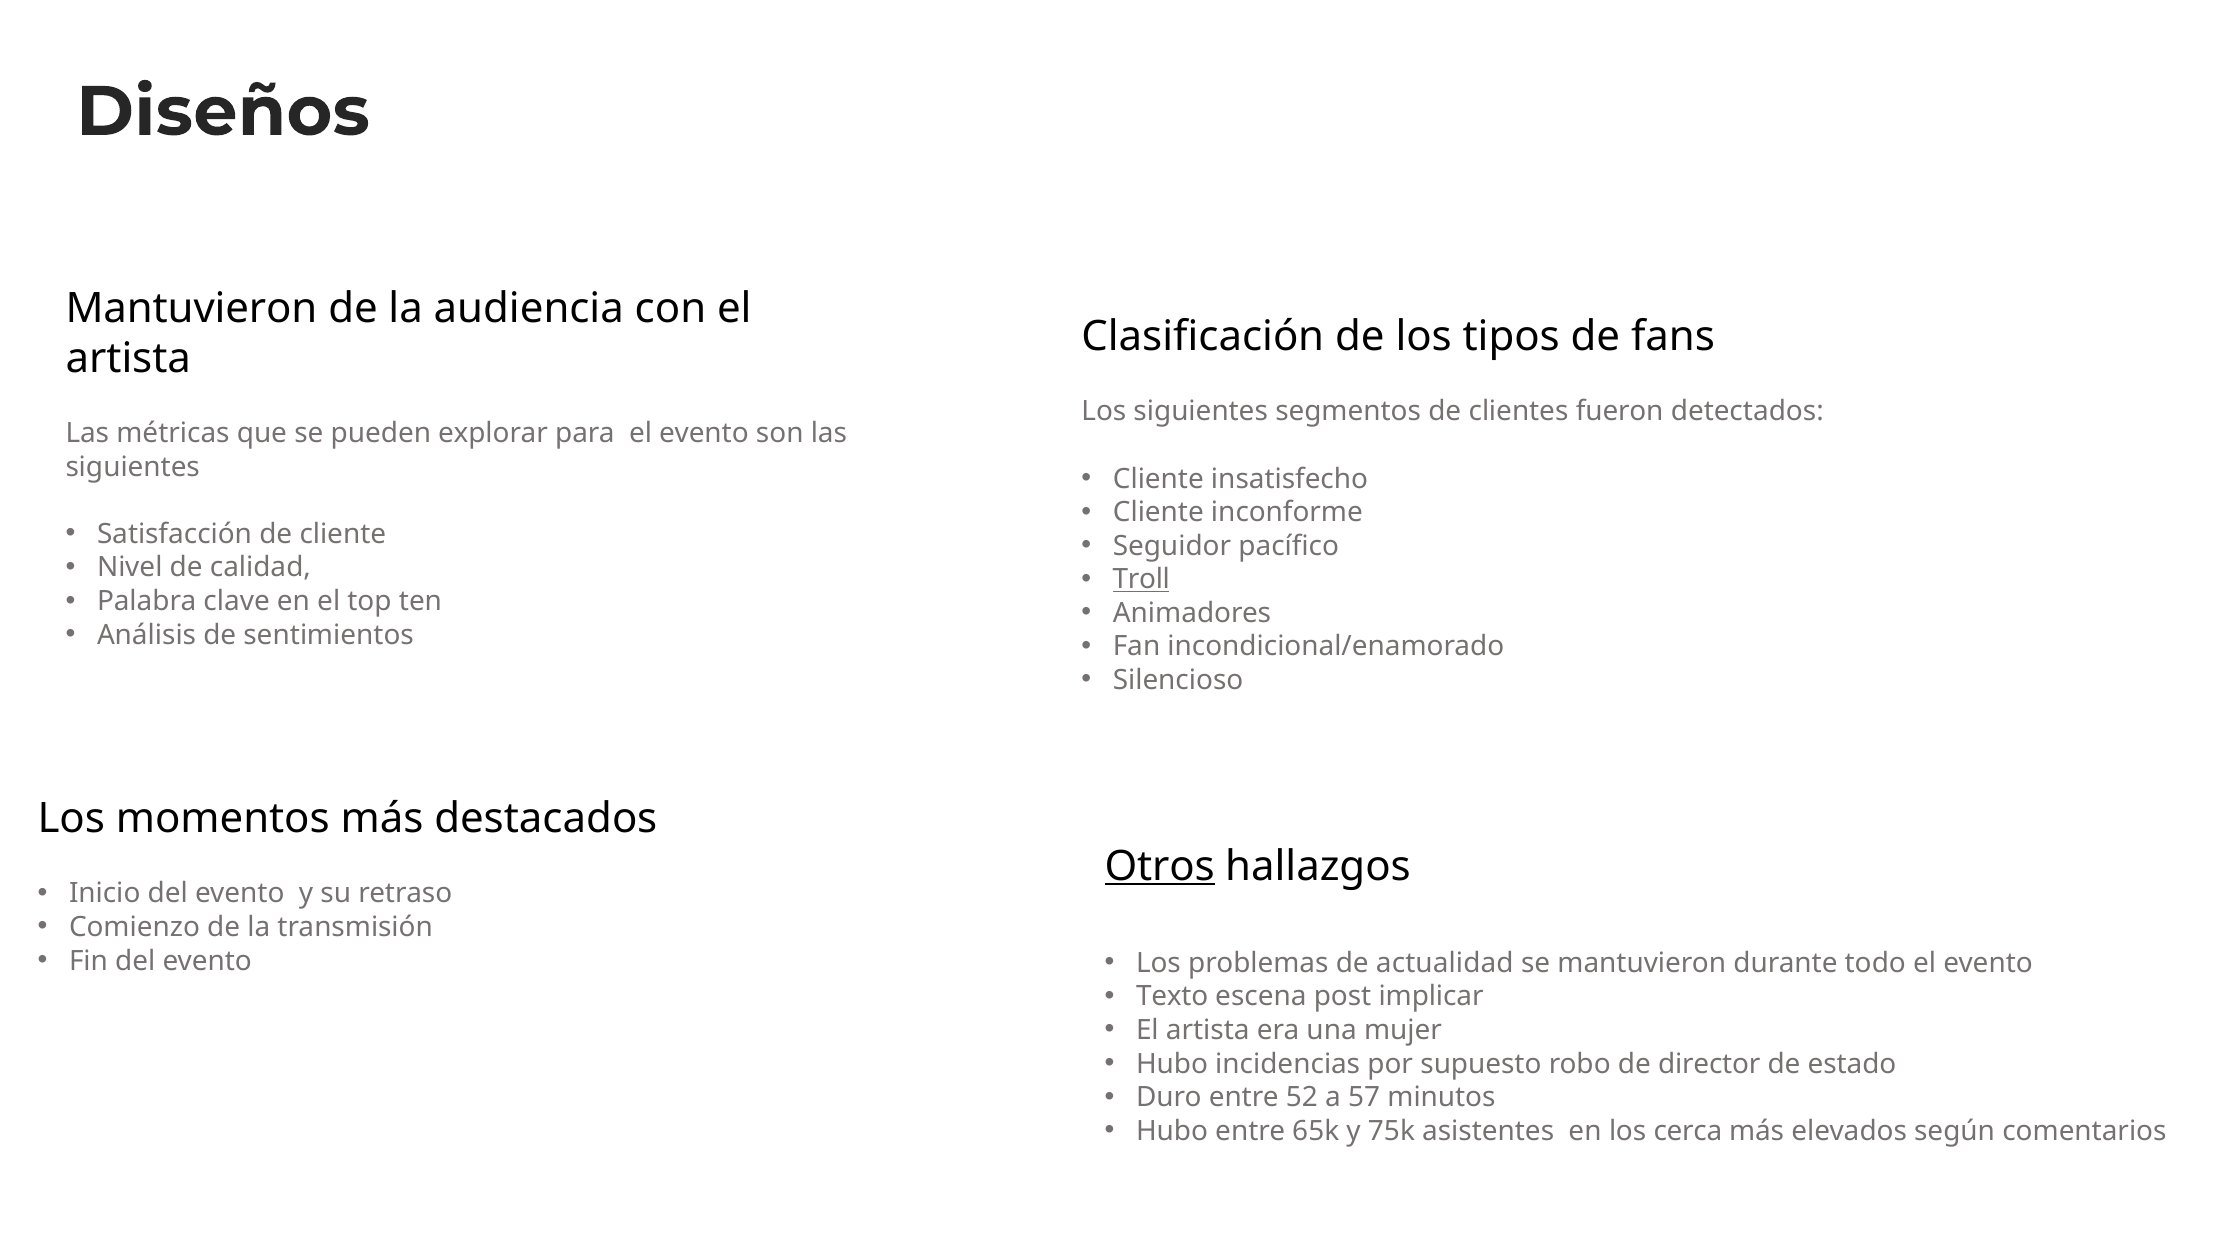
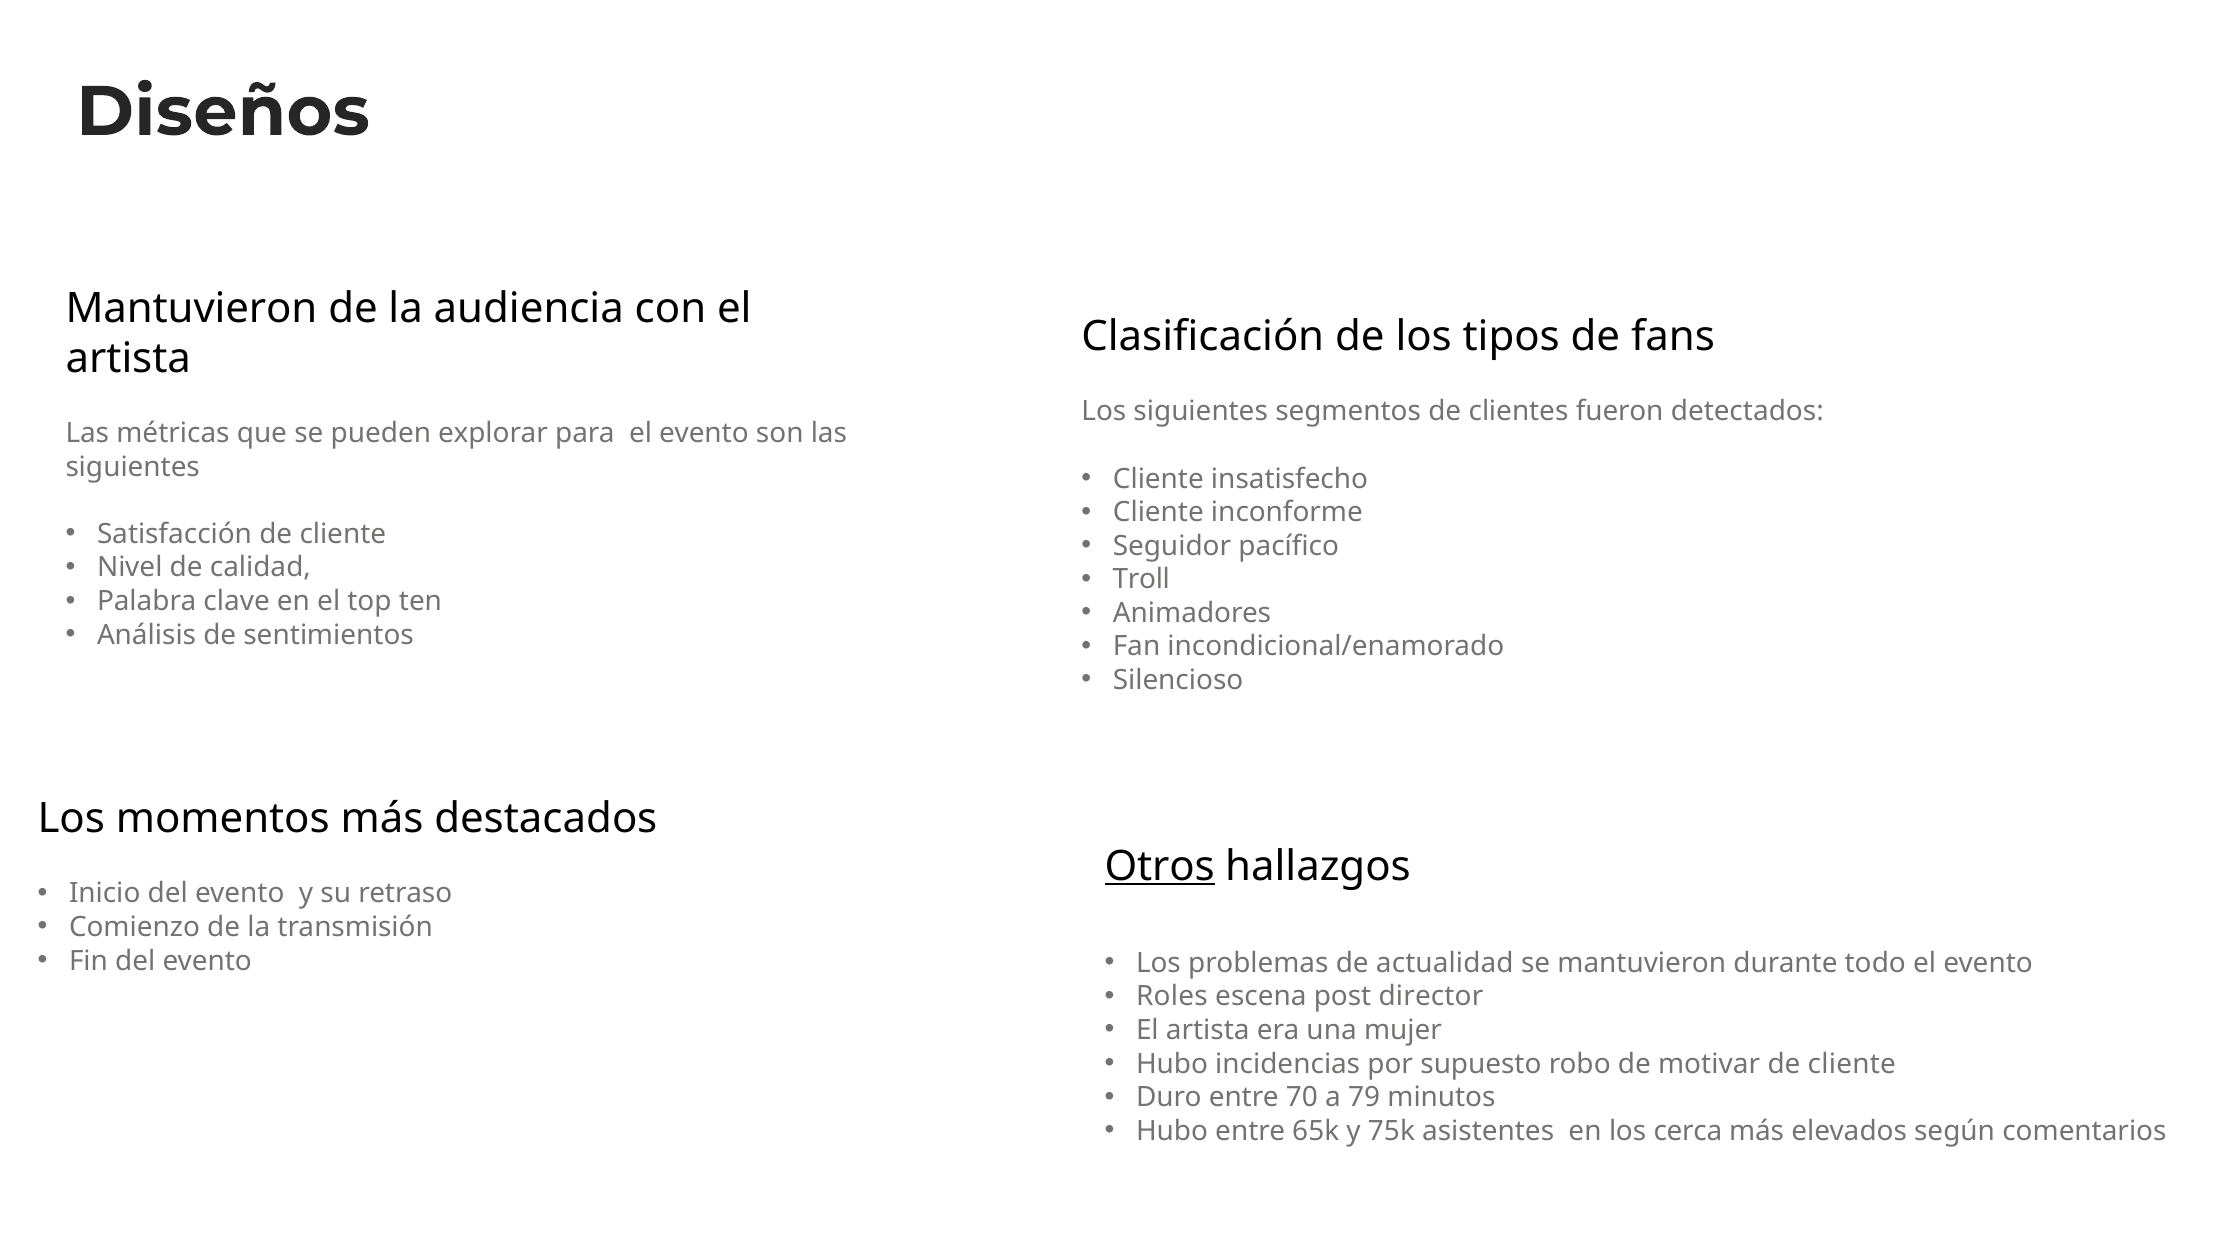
Troll underline: present -> none (1141, 580)
Texto: Texto -> Roles (1172, 997)
implicar: implicar -> director (1431, 997)
director: director -> motivar (1709, 1064)
estado: estado -> cliente (1852, 1064)
52: 52 -> 70 (1302, 1097)
57: 57 -> 79 (1364, 1097)
